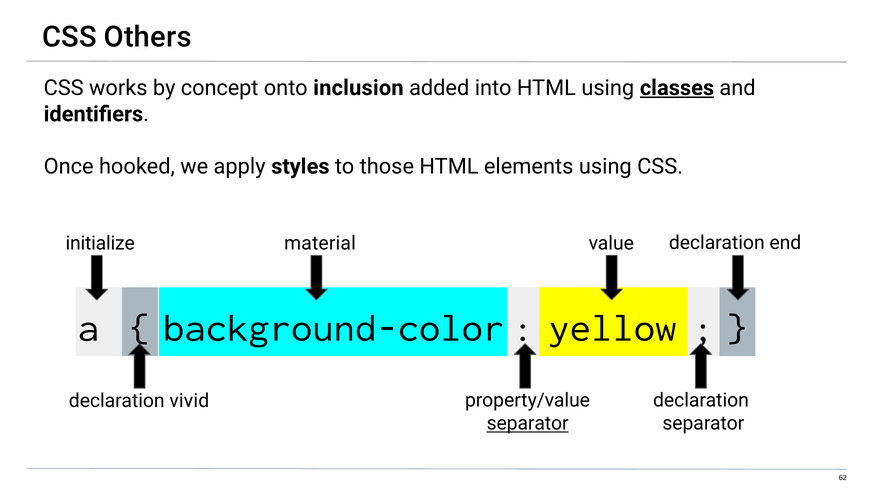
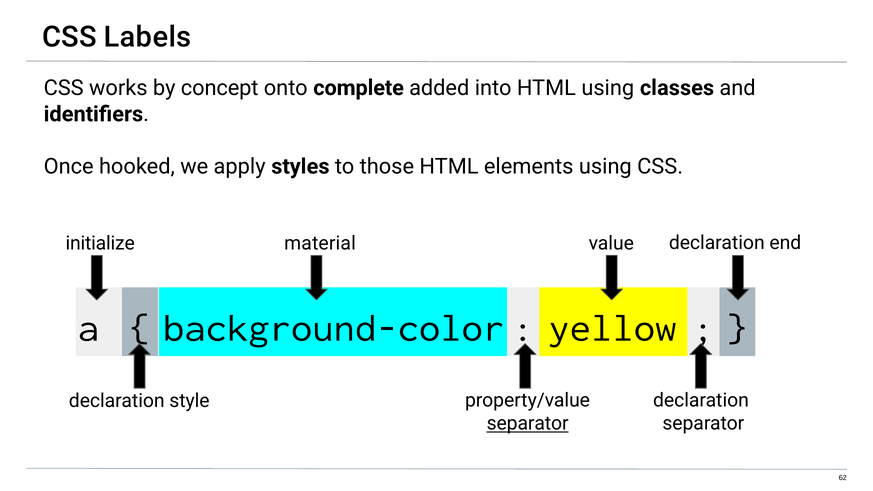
Others: Others -> Labels (148, 37)
inclusion: inclusion -> complete (359, 88)
classes underline: present -> none (677, 88)
vivid: vivid -> style (189, 401)
